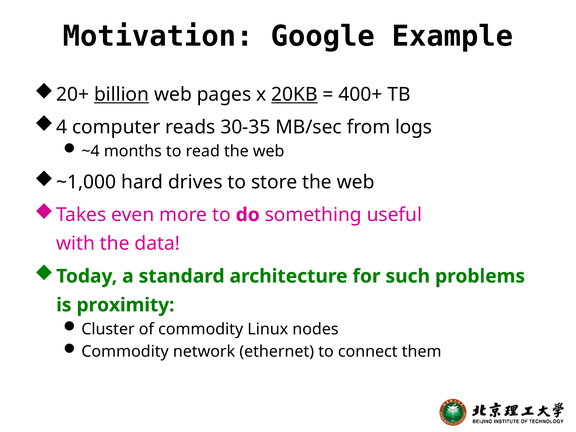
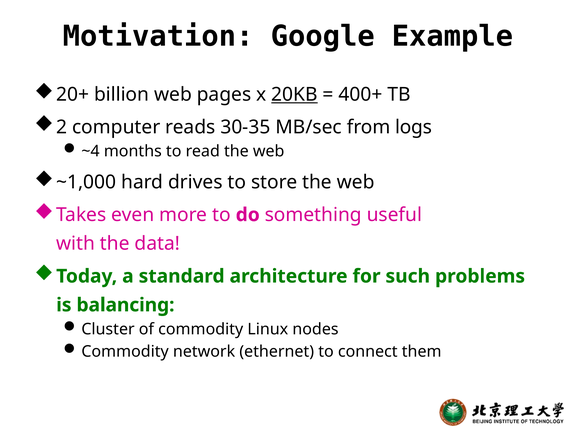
billion underline: present -> none (122, 94)
4: 4 -> 2 (62, 127)
proximity: proximity -> balancing (125, 305)
